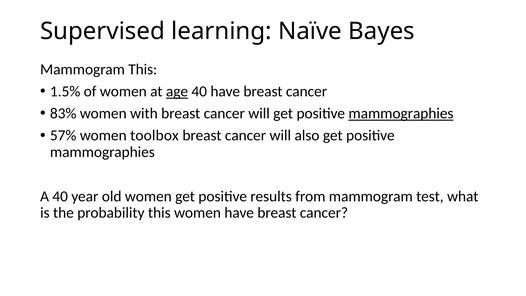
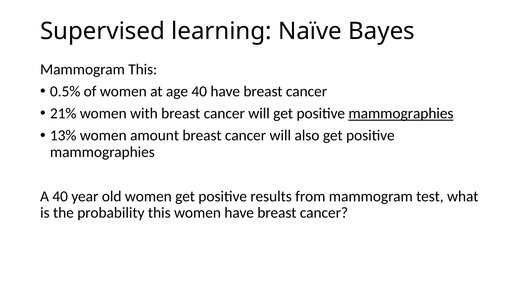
1.5%: 1.5% -> 0.5% (65, 91)
age underline: present -> none (177, 91)
83%: 83% -> 21% (63, 113)
57%: 57% -> 13% (63, 136)
toolbox: toolbox -> amount (155, 136)
